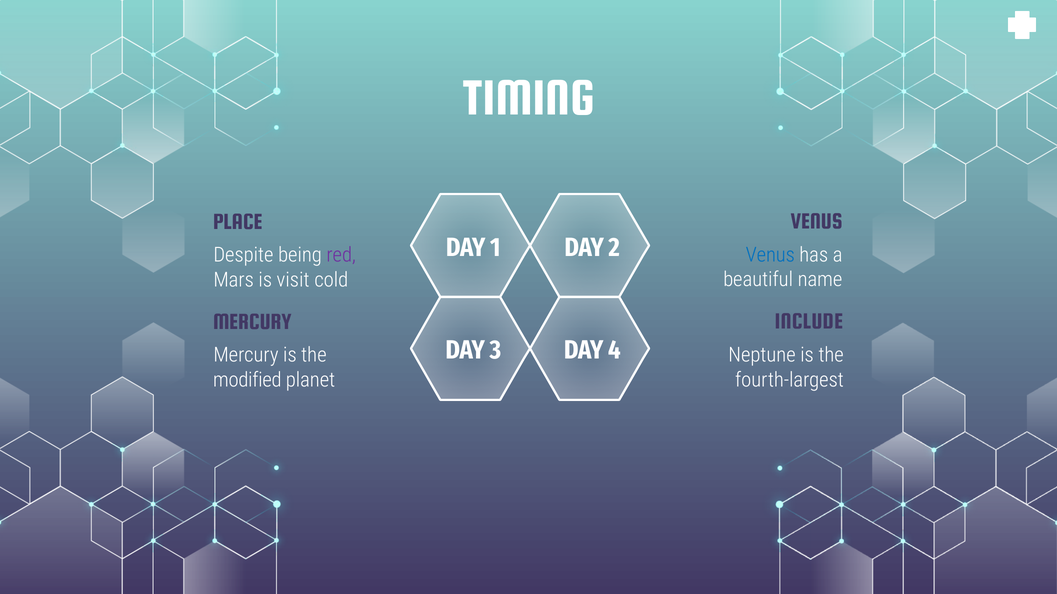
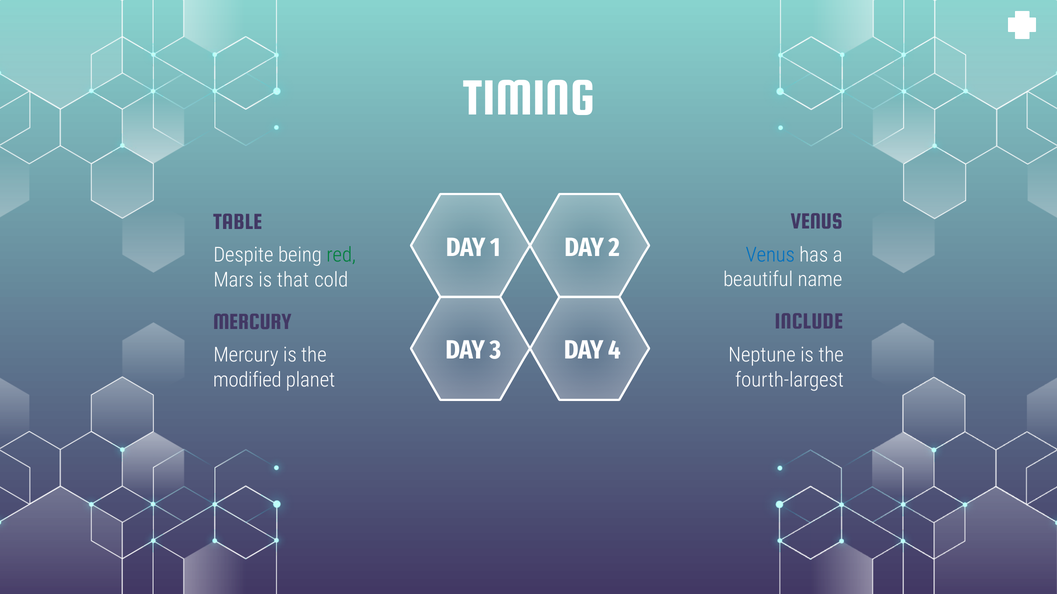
PLACE: PLACE -> TABLE (238, 222)
red colour: purple -> green (341, 255)
visit: visit -> that (293, 280)
